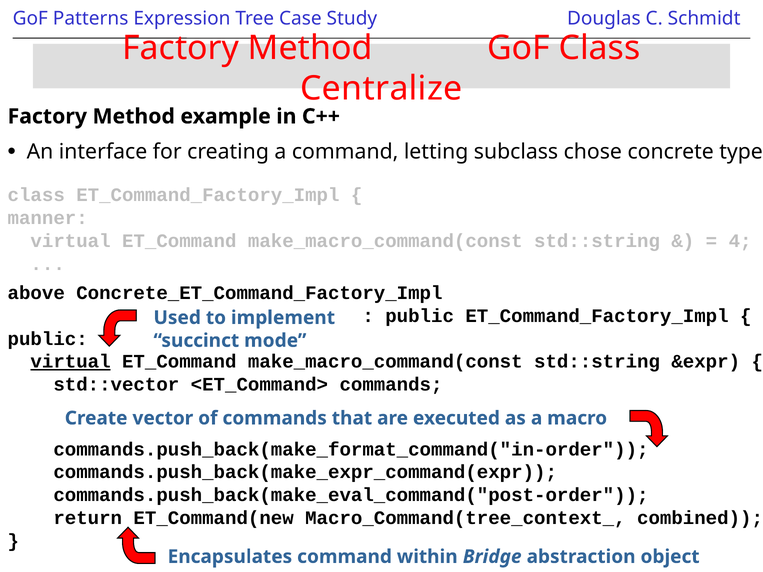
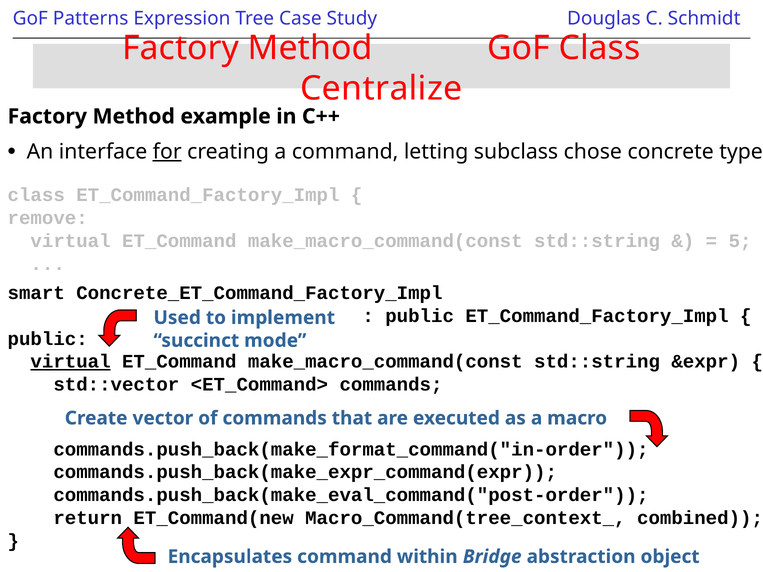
for underline: none -> present (167, 152)
manner: manner -> remove (48, 218)
4: 4 -> 5 (740, 241)
above: above -> smart (36, 293)
